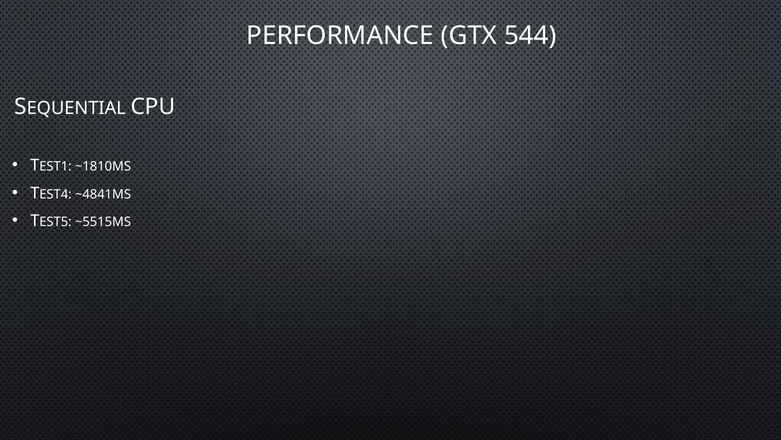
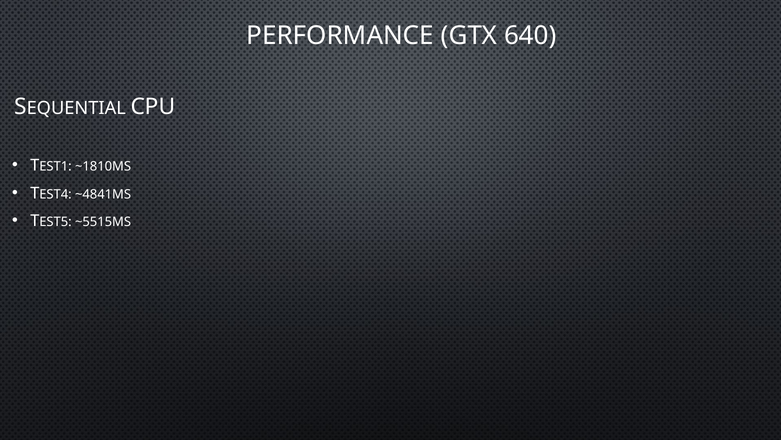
544: 544 -> 640 (530, 36)
